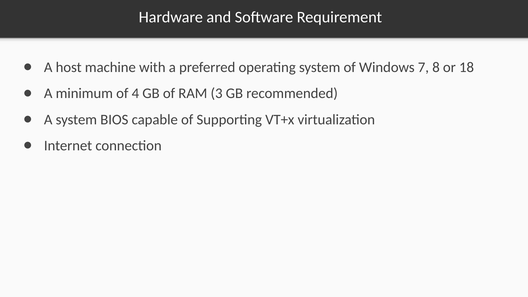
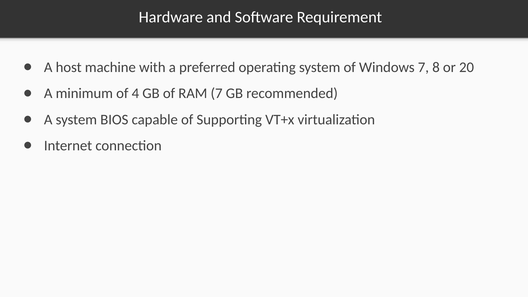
18: 18 -> 20 (467, 67)
RAM 3: 3 -> 7 (217, 93)
